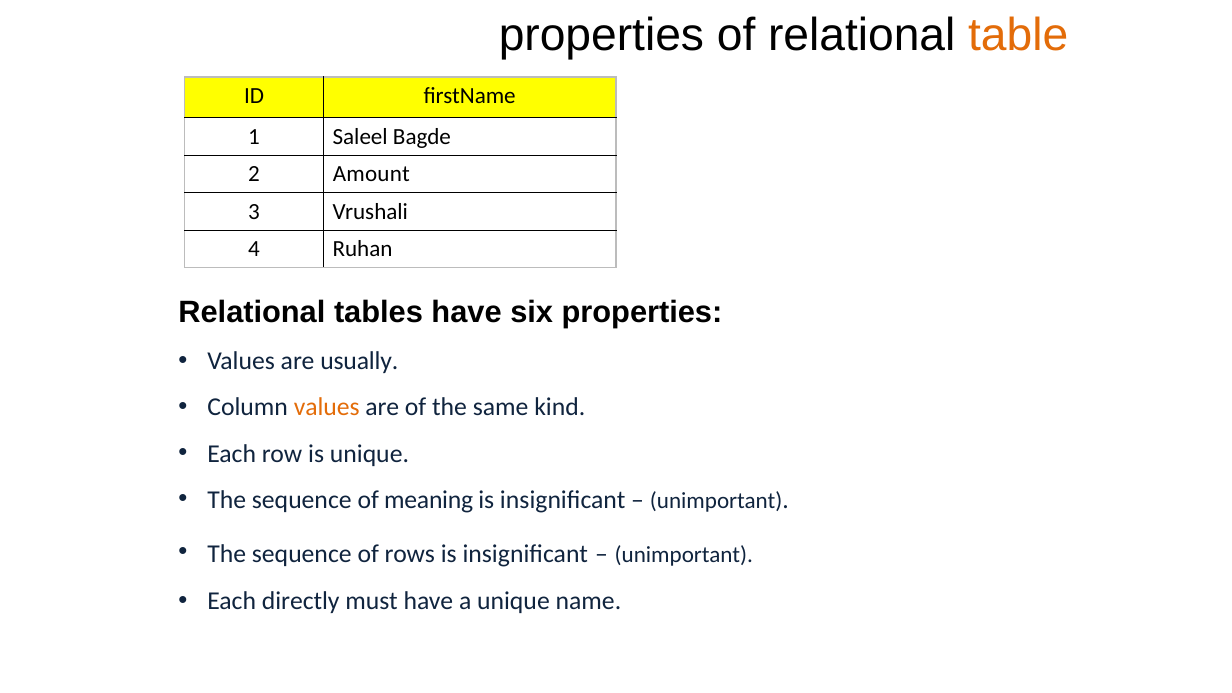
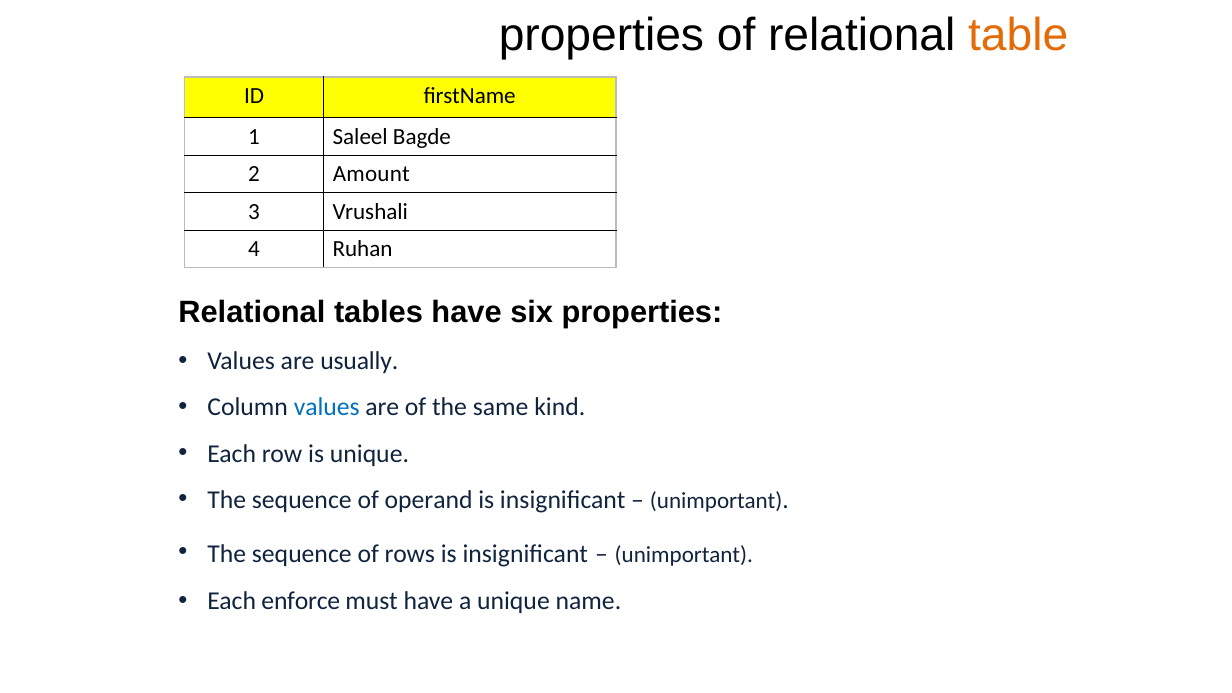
values colour: orange -> blue (327, 407)
meaning: meaning -> operand (429, 500)
directly: directly -> enforce (301, 602)
